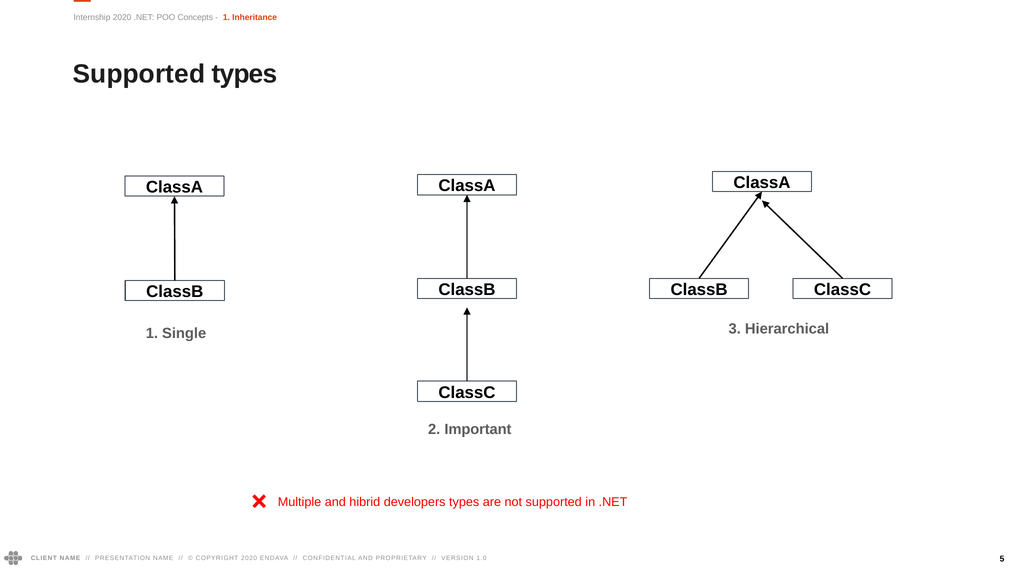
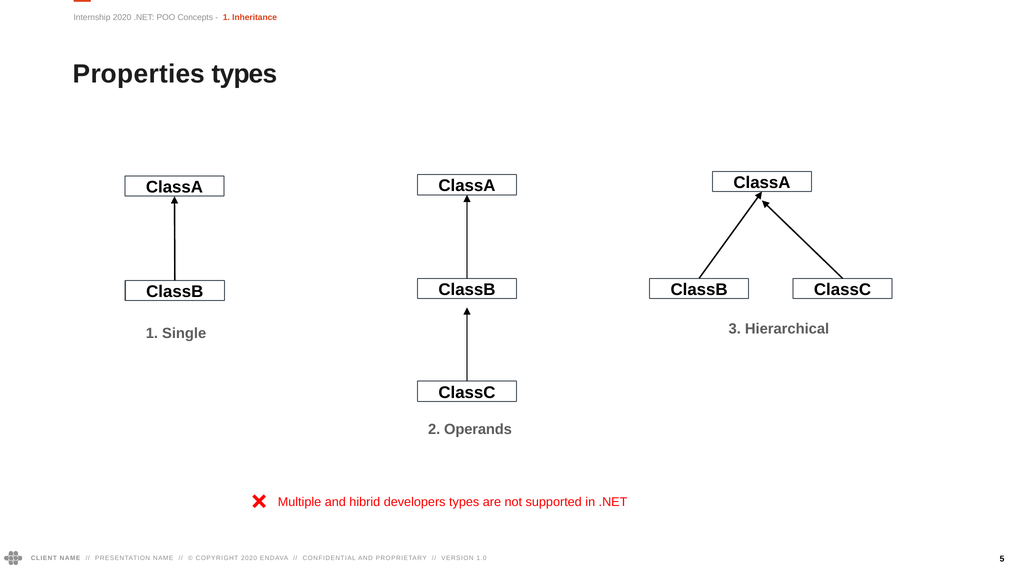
Supported: Supported -> Properties (139, 74)
Important: Important -> Operands (478, 429)
